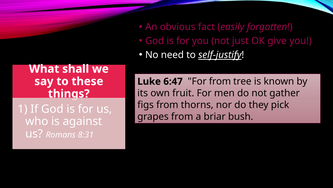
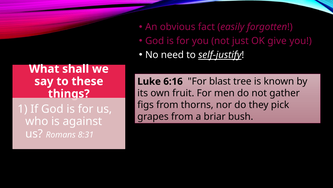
6:47: 6:47 -> 6:16 (173, 81)
For from: from -> blast (220, 81)
